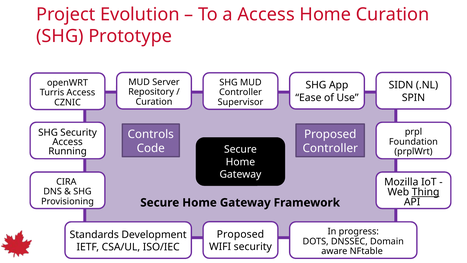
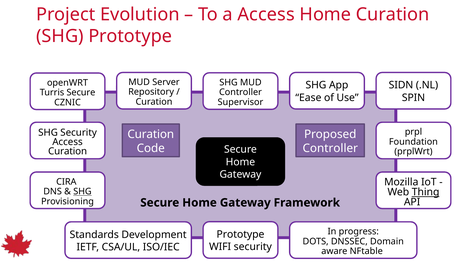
Turris Access: Access -> Secure (81, 92)
Controls: Controls -> Curation (151, 134)
Running: Running -> Curation (68, 151)
SHG underline: none -> present (82, 191)
Proposed: Proposed -> Prototype (240, 234)
